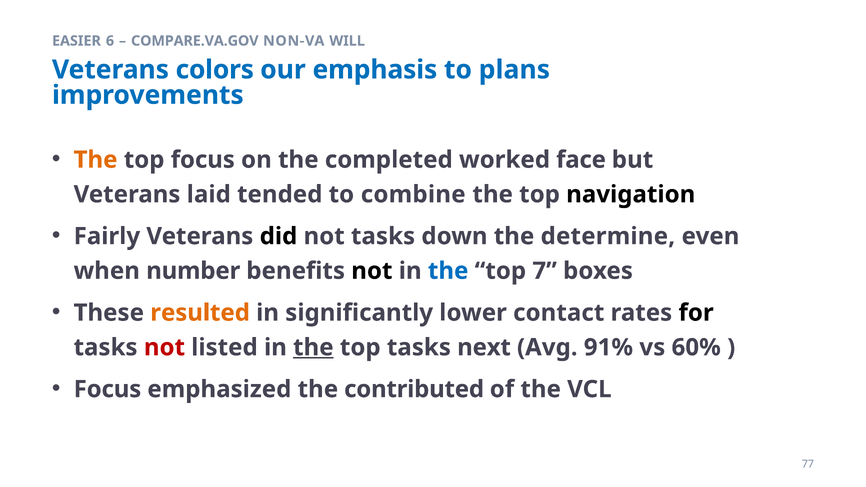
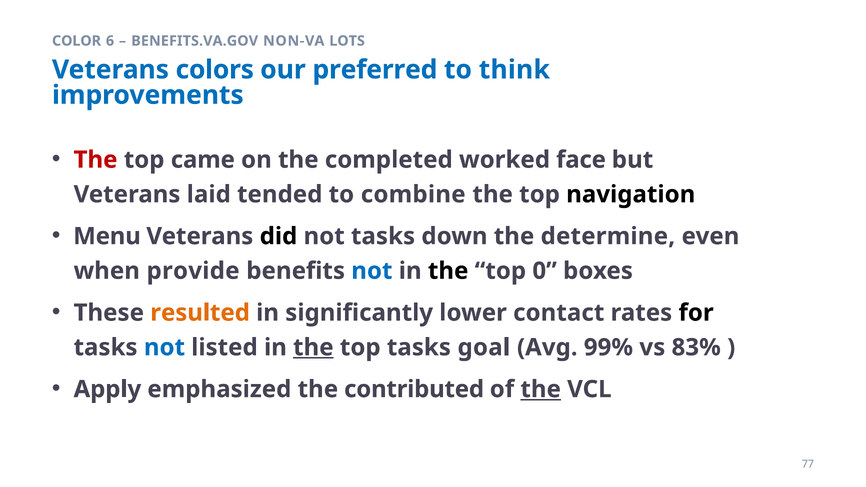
EASIER: EASIER -> COLOR (76, 41)
COMPARE.VA.GOV: COMPARE.VA.GOV -> BENEFITS.VA.GOV (195, 41)
WILL: WILL -> LOTS (347, 41)
emphasis: emphasis -> preferred (375, 70)
plans: plans -> think (514, 70)
The colour: orange -> red (96, 160)
top focus: focus -> came (203, 160)
Fairly: Fairly -> Menu (107, 236)
number: number -> provide (193, 271)
not colour: black -> blue (372, 271)
the colour: blue -> black (448, 271)
7: 7 -> 0 (545, 271)
not colour: red -> blue (164, 347)
next: next -> goal (484, 347)
91%: 91% -> 99% (608, 347)
60%: 60% -> 83% (696, 347)
Focus: Focus -> Apply (107, 389)
the underline: none -> present (541, 389)
